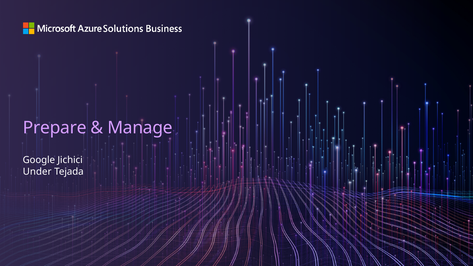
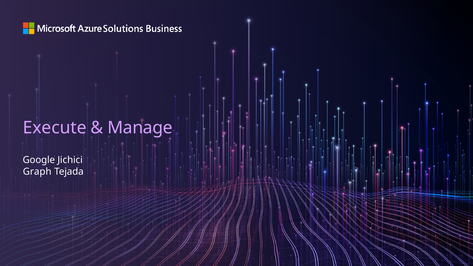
Prepare: Prepare -> Execute (55, 128)
Under: Under -> Graph (37, 172)
